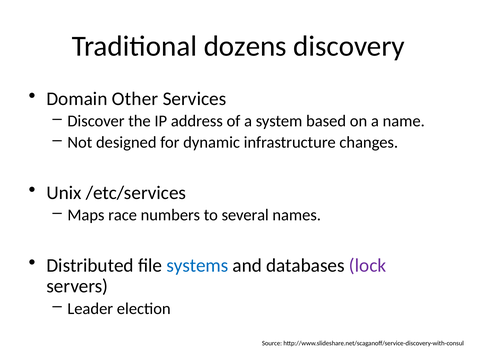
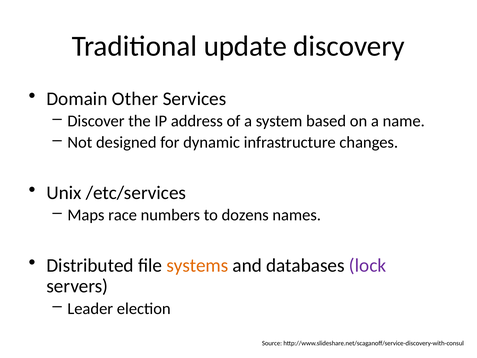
dozens: dozens -> update (245, 46)
several: several -> dozens (245, 215)
systems colour: blue -> orange (197, 265)
